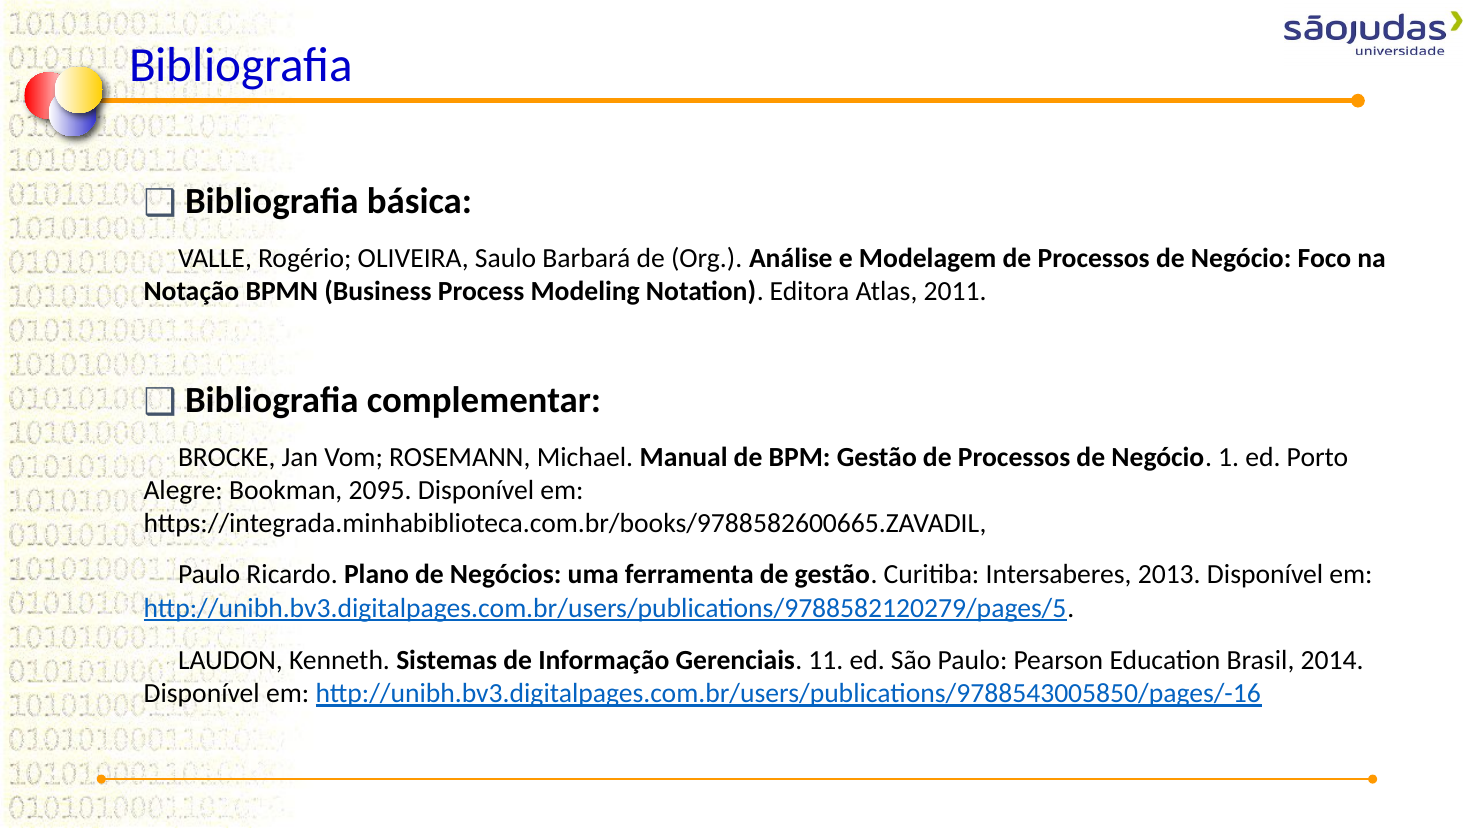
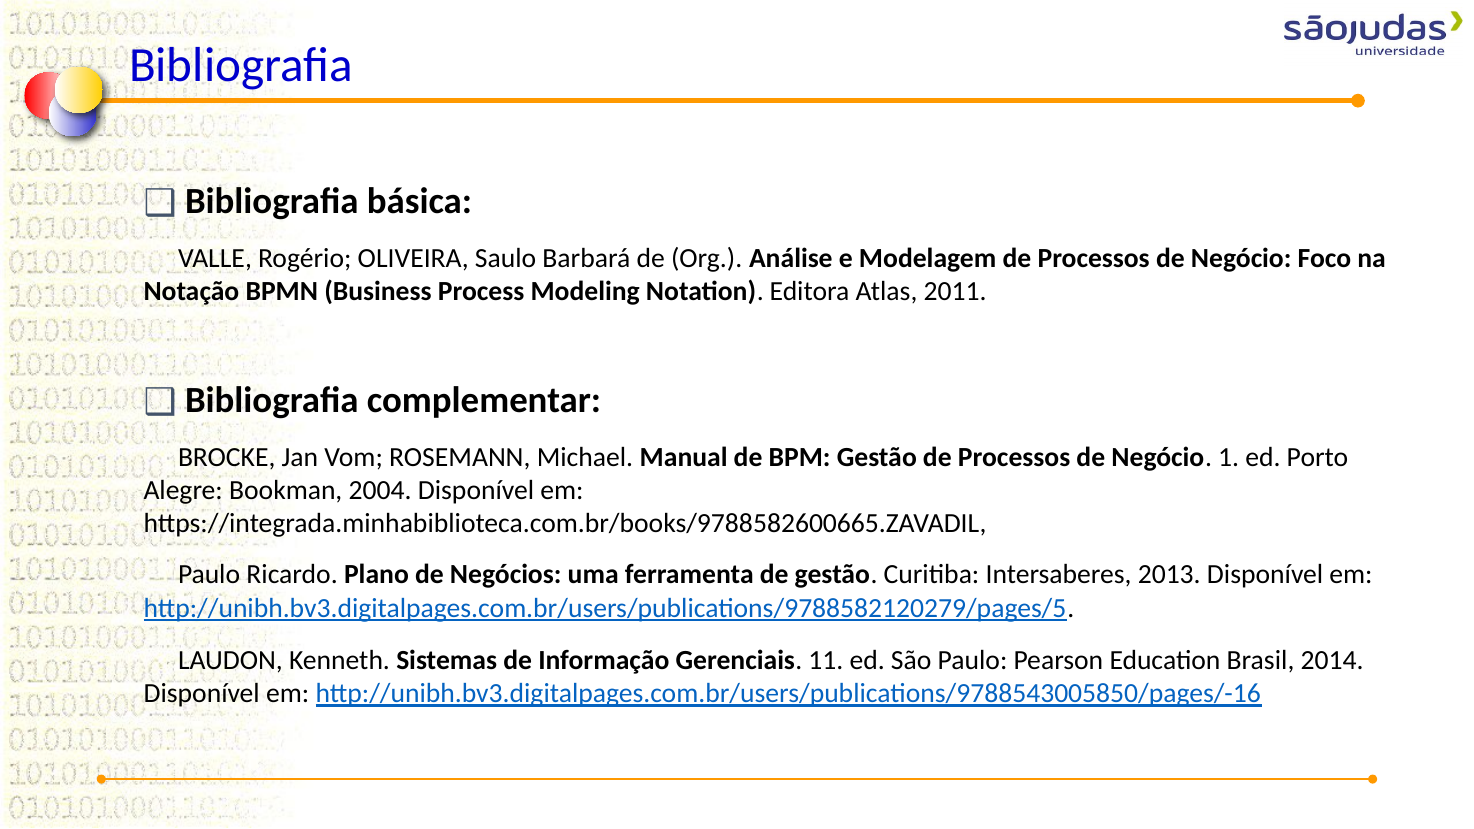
2095: 2095 -> 2004 (380, 490)
